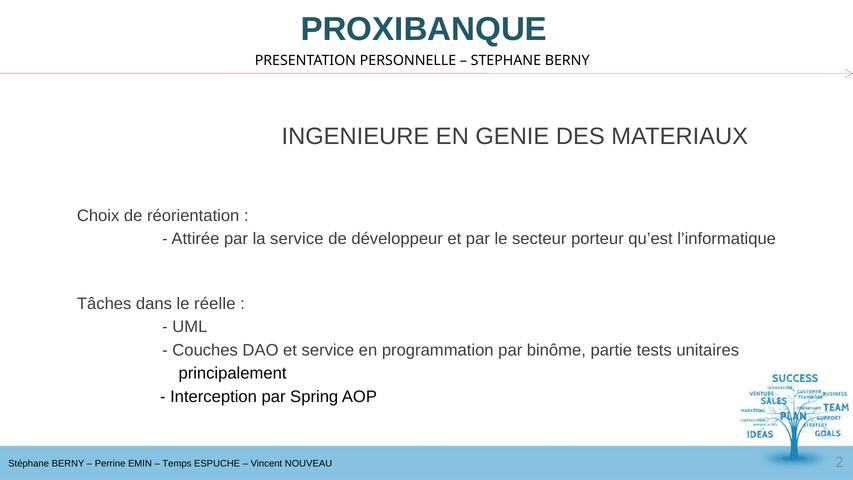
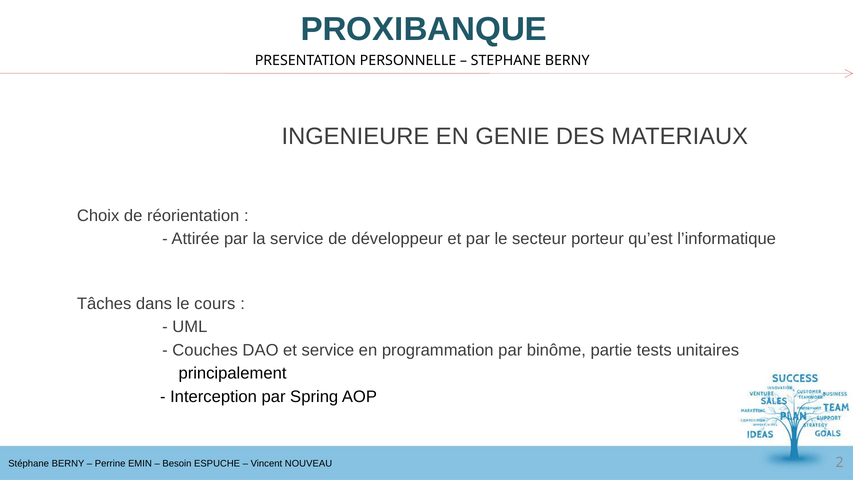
réelle: réelle -> cours (215, 304)
Temps: Temps -> Besoin (177, 464)
